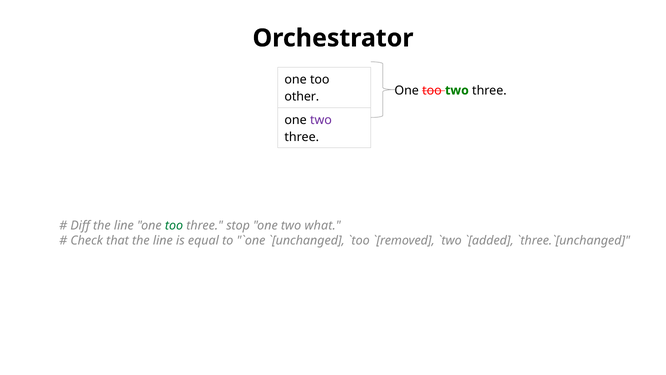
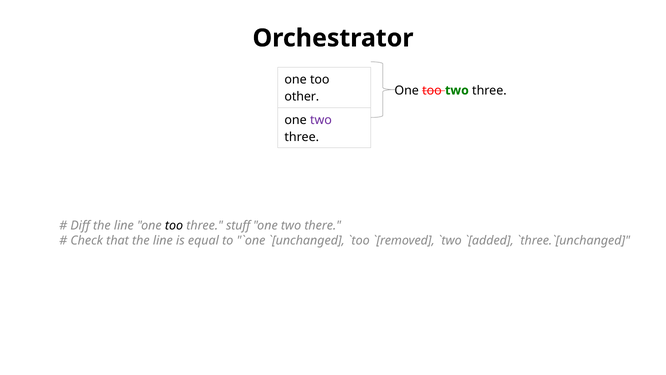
too colour: green -> black (174, 225)
stop: stop -> stuff (238, 225)
what: what -> there (323, 225)
